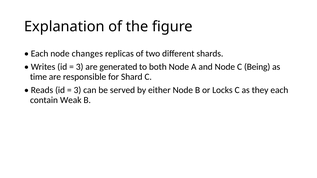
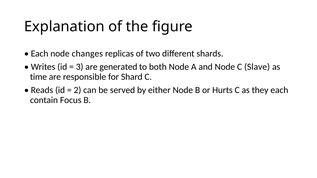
Being: Being -> Slave (257, 67)
3: 3 -> 2 (77, 90)
Locks: Locks -> Hurts (222, 90)
Weak: Weak -> Focus (71, 100)
